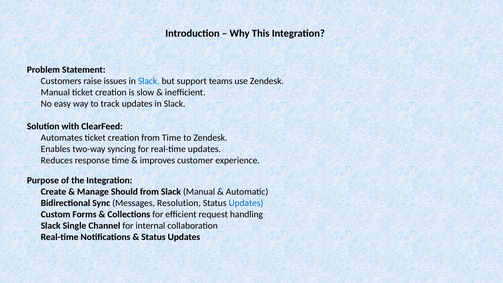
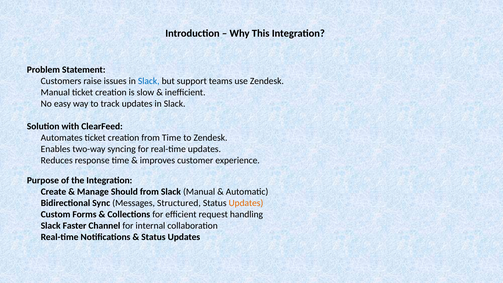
Resolution: Resolution -> Structured (179, 203)
Updates colour: blue -> orange (246, 203)
Single: Single -> Faster (75, 226)
